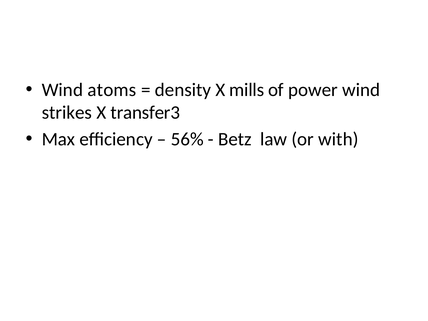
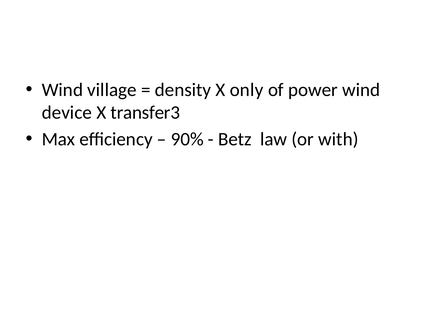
atoms: atoms -> village (112, 90)
mills: mills -> only (247, 90)
strikes: strikes -> device (67, 113)
56%: 56% -> 90% (187, 139)
